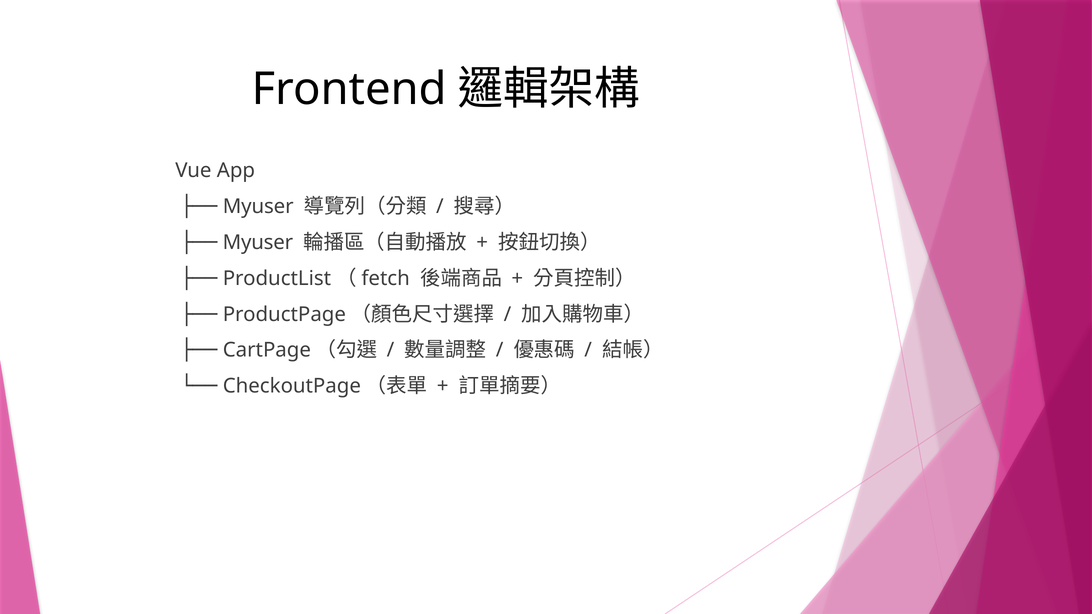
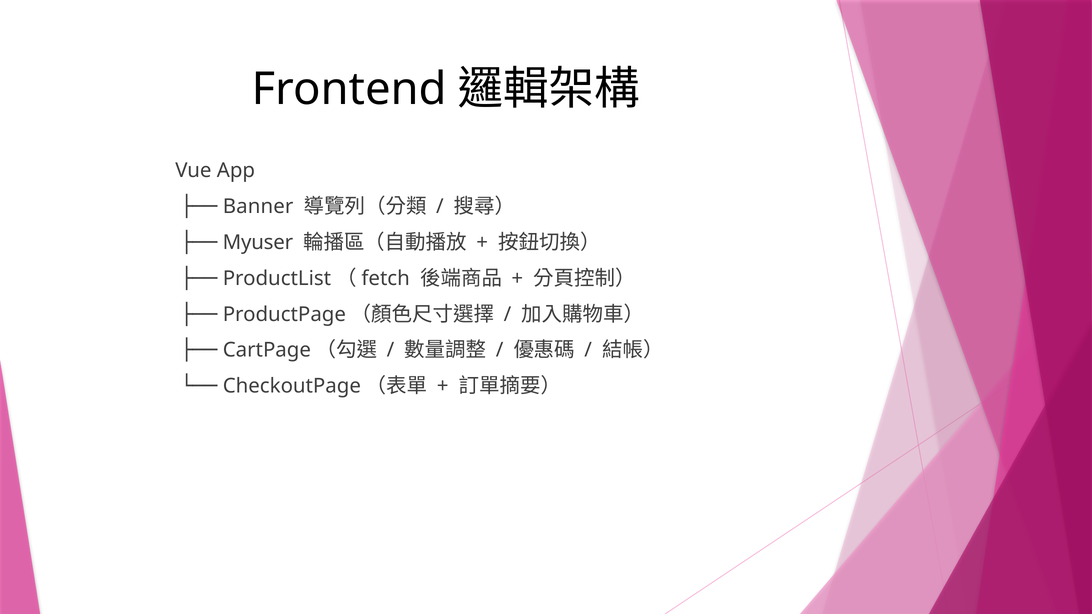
Myuser: Myuser -> Banner (258, 207)
